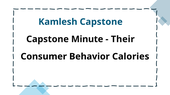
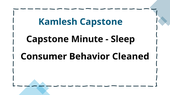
Their: Their -> Sleep (123, 39)
Calories: Calories -> Cleaned (131, 57)
